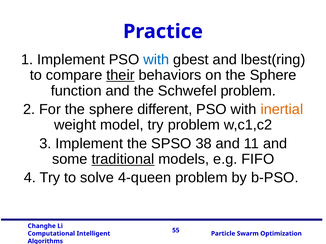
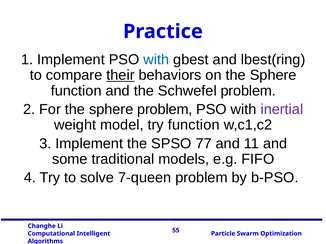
sphere different: different -> problem (165, 110)
inertial colour: orange -> purple (282, 110)
try problem: problem -> function (194, 125)
38: 38 -> 77 (204, 144)
traditional underline: present -> none (123, 159)
4-queen: 4-queen -> 7-queen (145, 178)
